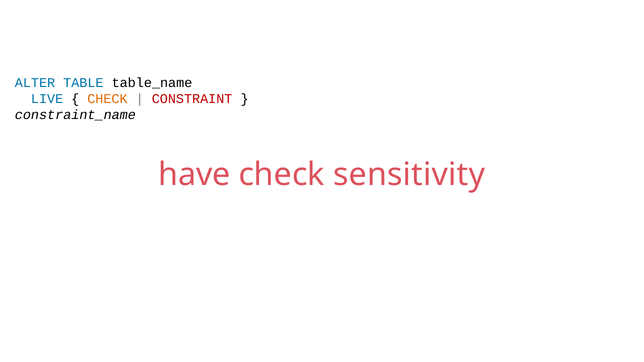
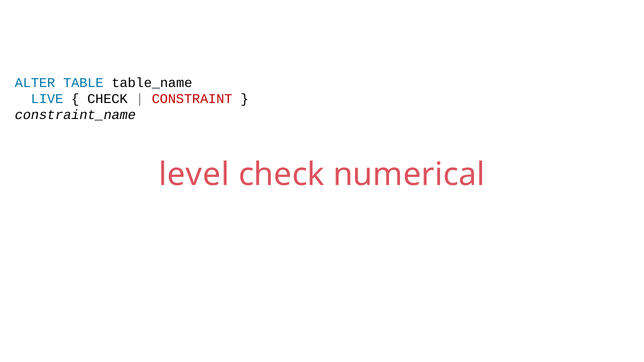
CHECK colour: orange -> black (107, 99)
have: have -> level (194, 175)
sensitivity: sensitivity -> numerical (409, 175)
